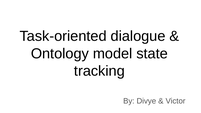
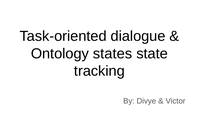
model: model -> states (113, 54)
